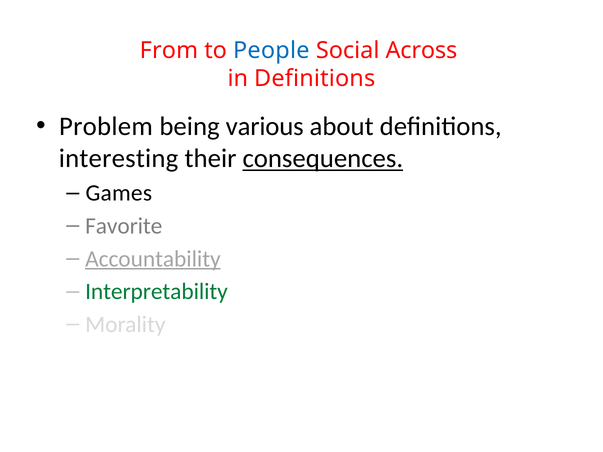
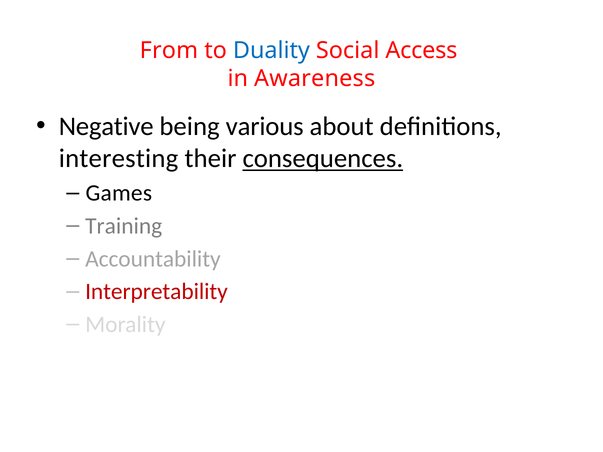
People: People -> Duality (271, 51)
Across: Across -> Access (421, 51)
in Definitions: Definitions -> Awareness (315, 79)
Problem: Problem -> Negative (106, 126)
Favorite: Favorite -> Training (124, 226)
Accountability underline: present -> none (153, 259)
Interpretability colour: green -> red (157, 292)
